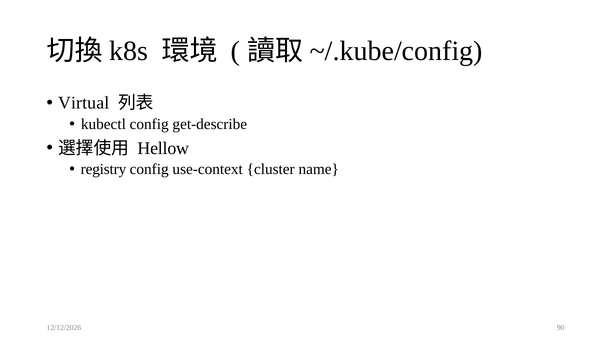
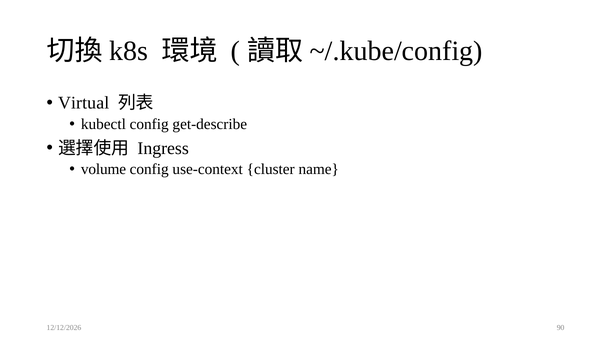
Hellow: Hellow -> Ingress (163, 149)
registry: registry -> volume (103, 170)
